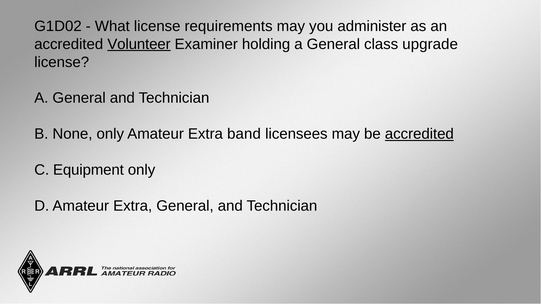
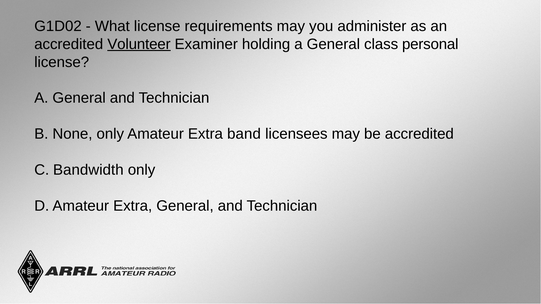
upgrade: upgrade -> personal (430, 44)
accredited underline: present -> none (419, 134)
Equipment: Equipment -> Bandwidth (88, 170)
